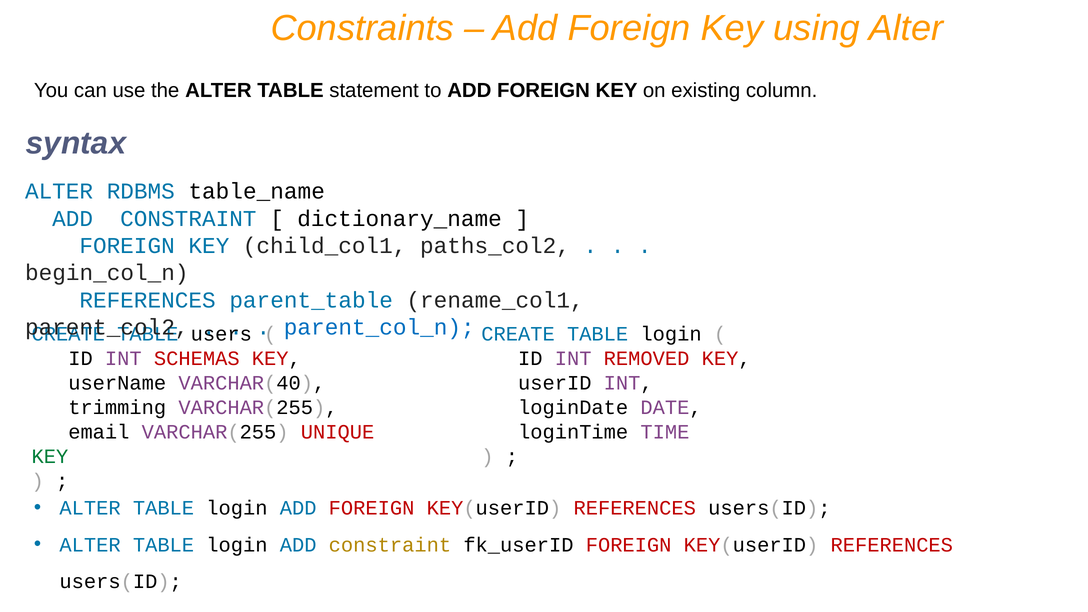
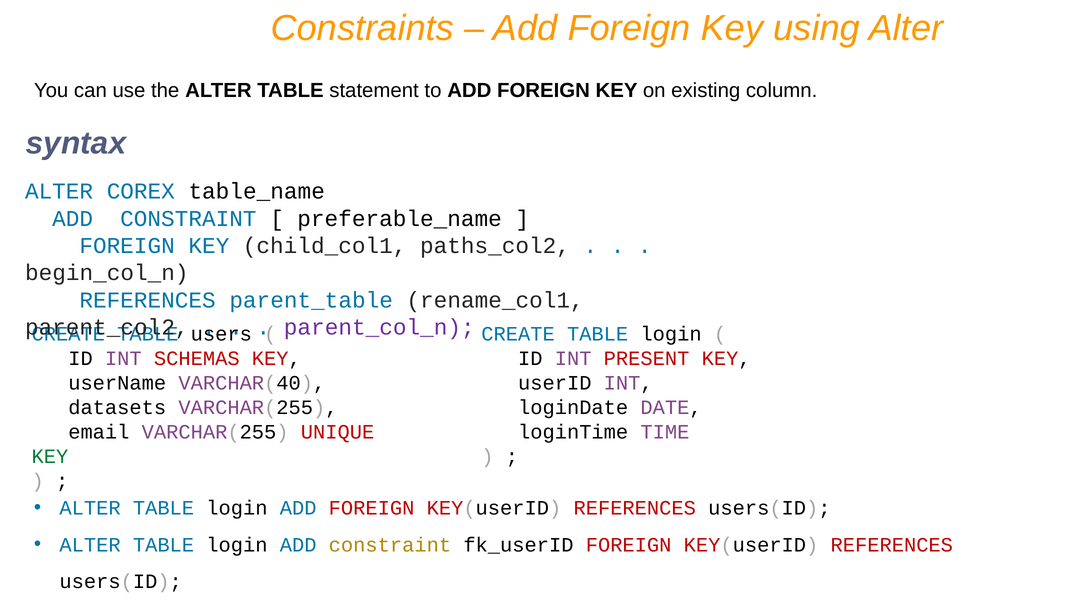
RDBMS: RDBMS -> COREX (141, 191)
dictionary_name: dictionary_name -> preferable_name (400, 219)
parent_col_n colour: blue -> purple (379, 327)
REMOVED: REMOVED -> PRESENT (647, 359)
trimming: trimming -> datasets (117, 408)
